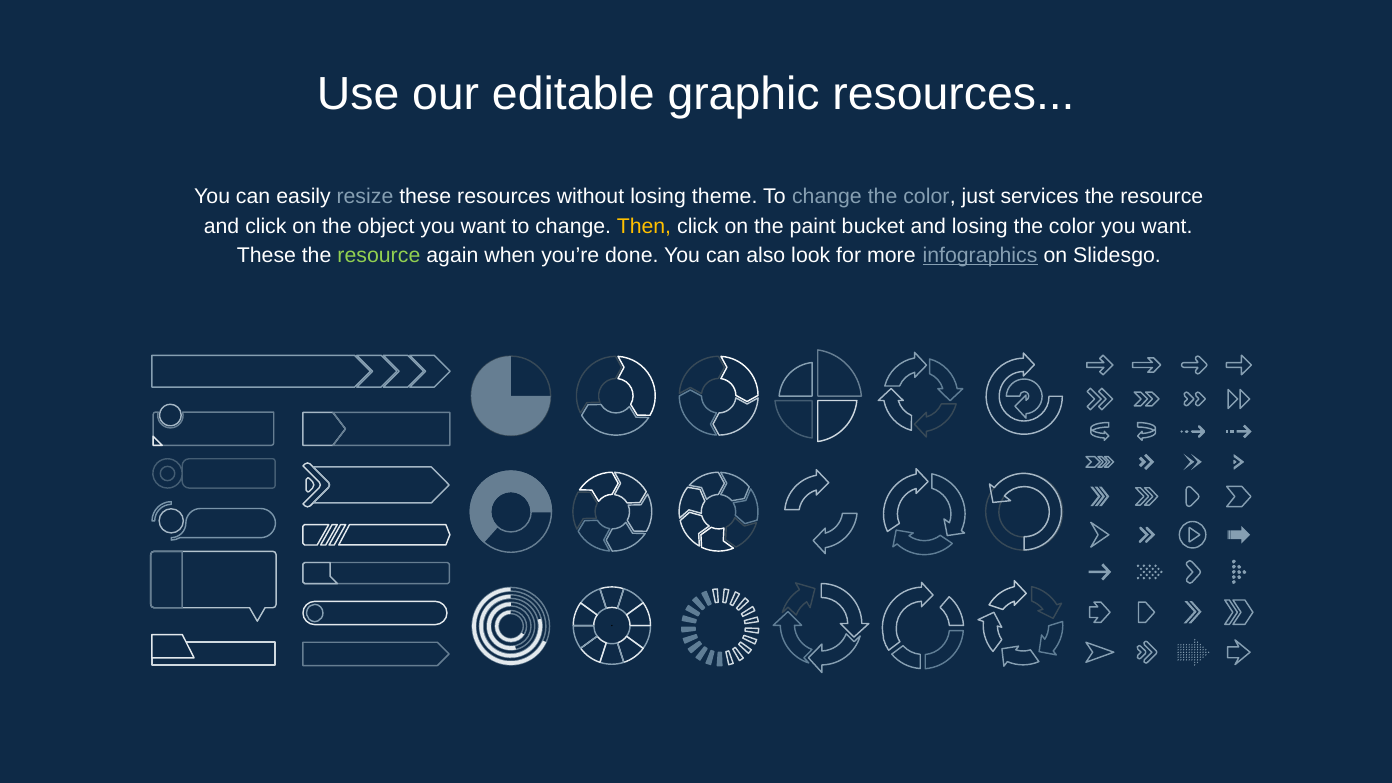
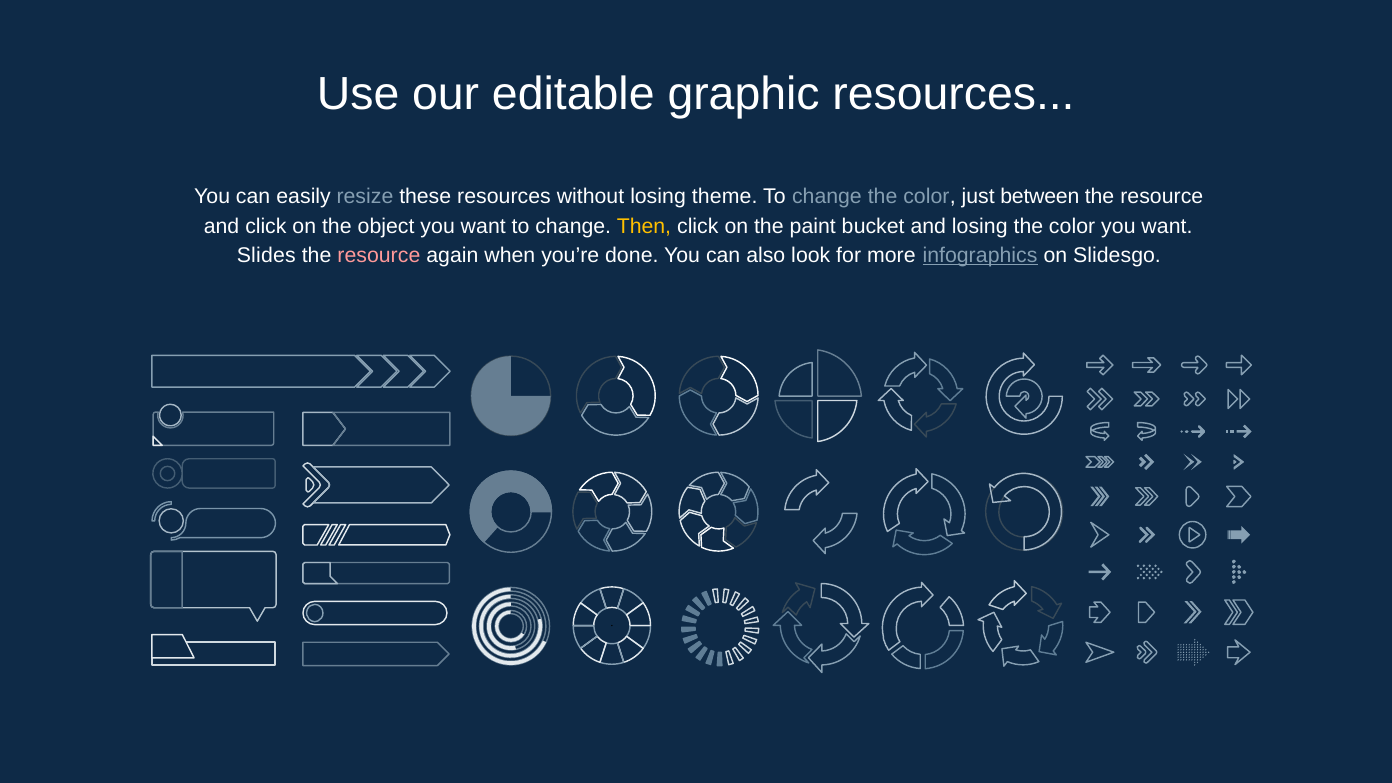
services: services -> between (1040, 197)
These: These -> Slides (266, 255)
resource colour: light green -> pink (379, 255)
